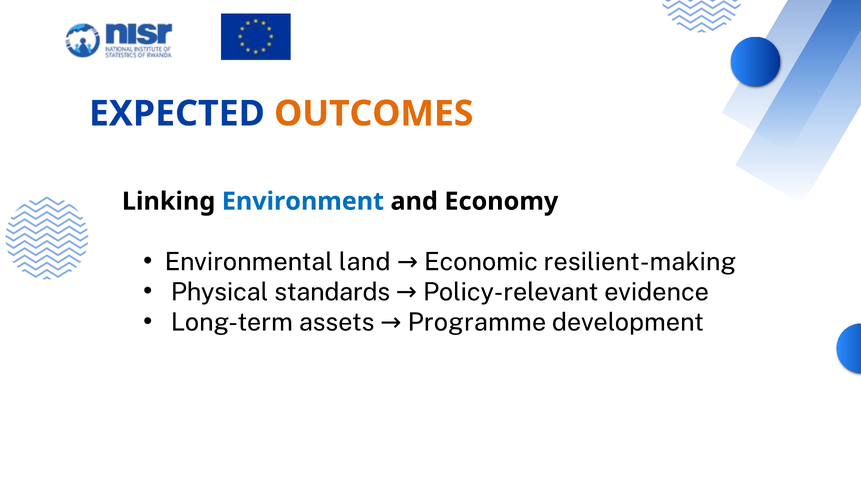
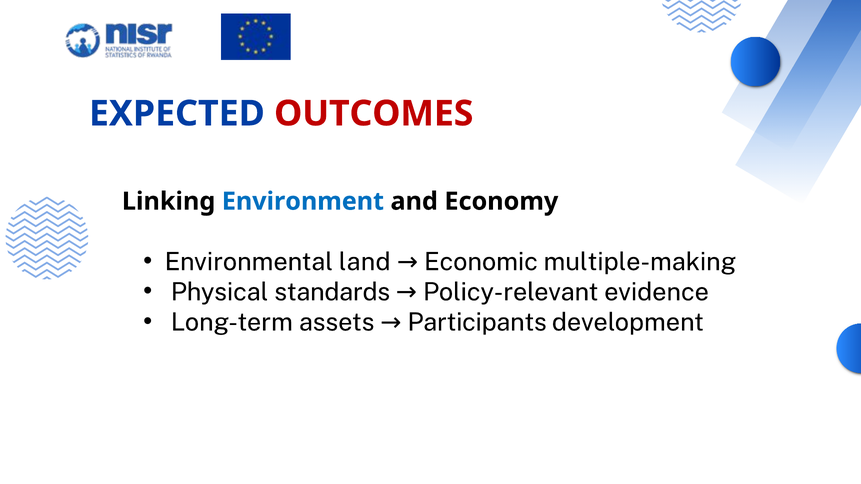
OUTCOMES colour: orange -> red (374, 114)
resilient-making: resilient-making -> multiple-making (640, 262)
Programme: Programme -> Participants (477, 322)
